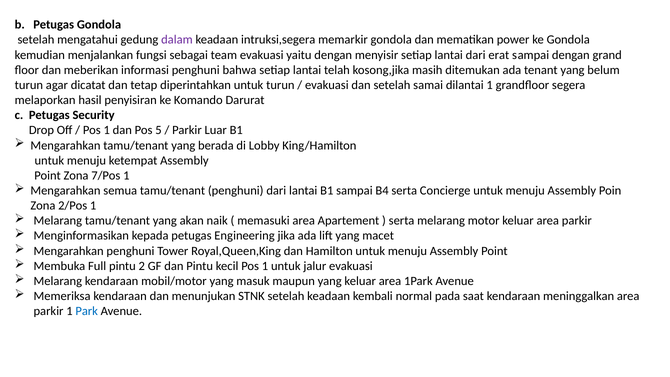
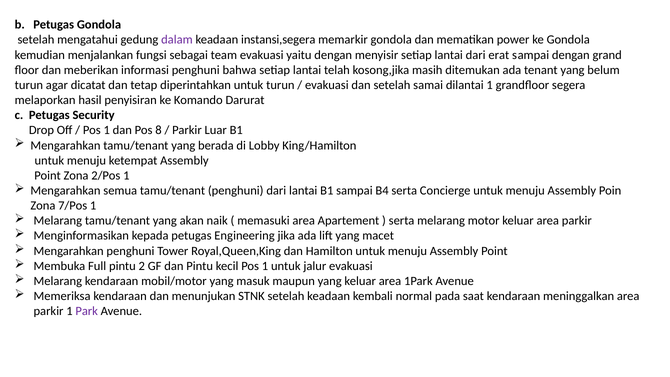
intruksi,segera: intruksi,segera -> instansi,segera (278, 40)
5: 5 -> 8 (159, 130)
7/Pos: 7/Pos -> 2/Pos (106, 175)
2/Pos: 2/Pos -> 7/Pos (73, 206)
Park colour: blue -> purple (87, 311)
